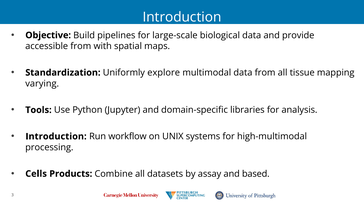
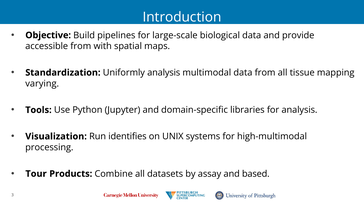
Uniformly explore: explore -> analysis (164, 73)
Introduction: Introduction -> Visualization (56, 136)
workflow: workflow -> identifies (127, 136)
Cells: Cells -> Tour (36, 174)
